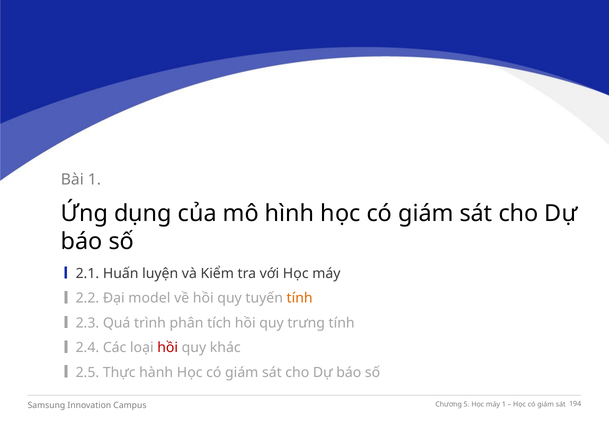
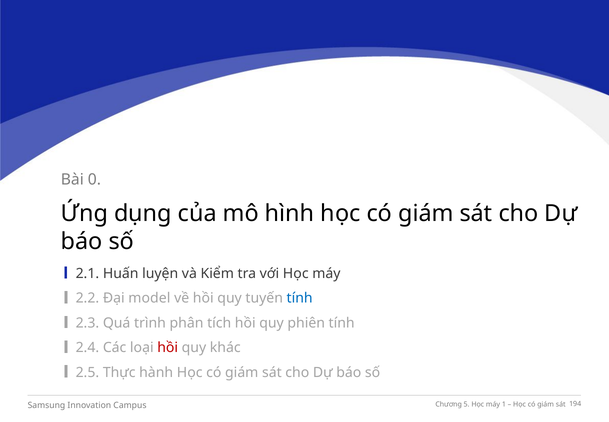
Bài 1: 1 -> 0 (94, 180)
tính colour: orange -> blue (300, 298)
trưng: trưng -> phiên (306, 323)
